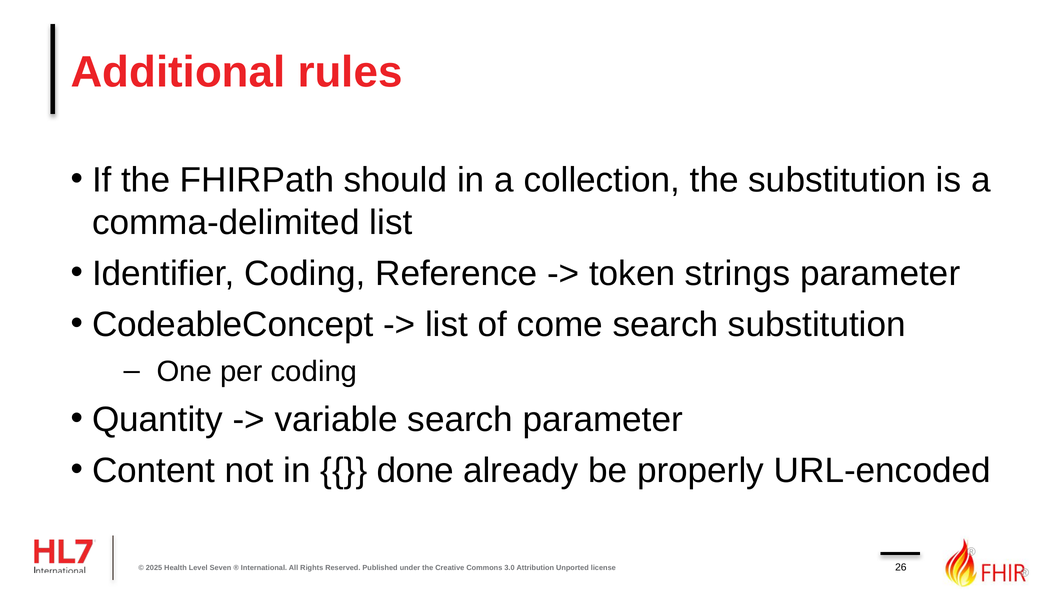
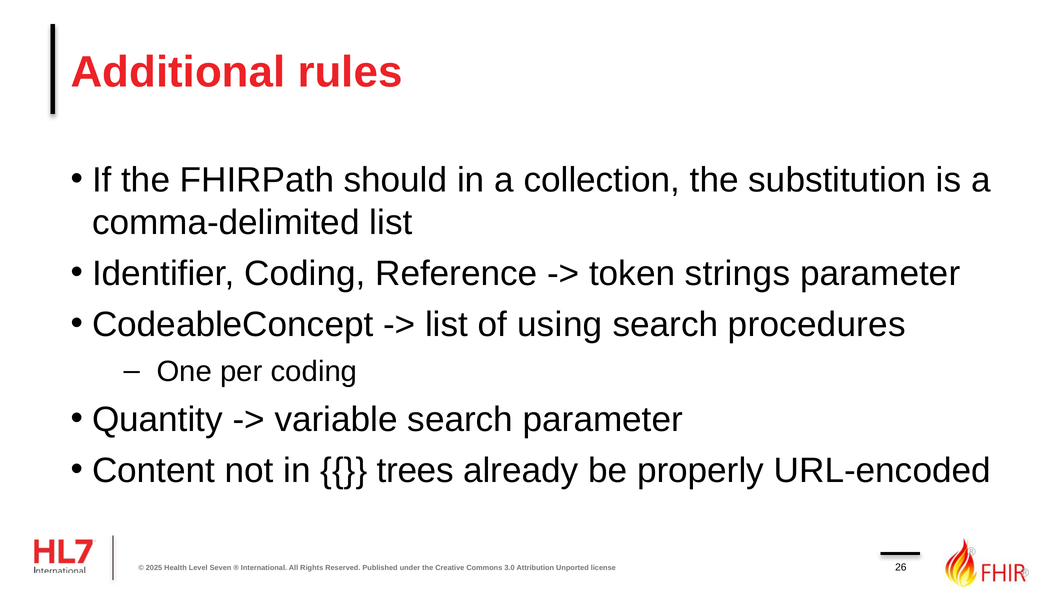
come: come -> using (560, 324)
search substitution: substitution -> procedures (817, 324)
done: done -> trees (415, 470)
